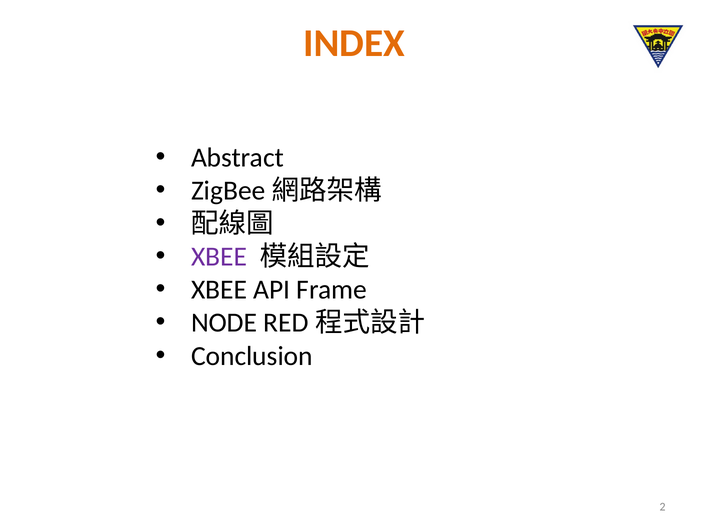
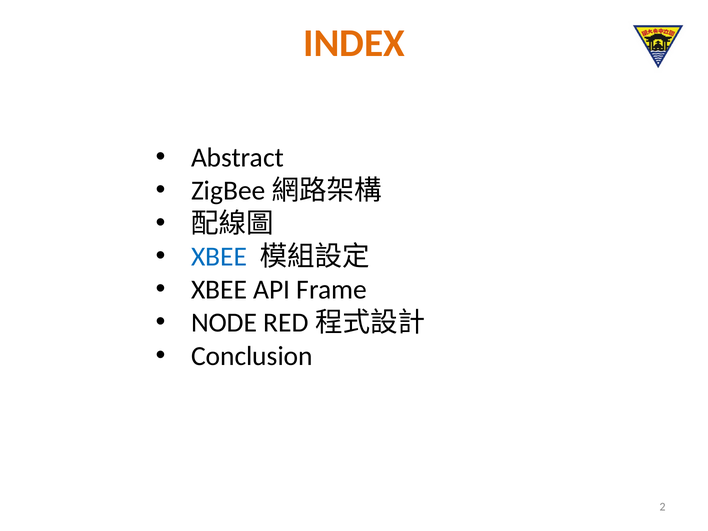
XBEE colour: purple -> blue (219, 257)
